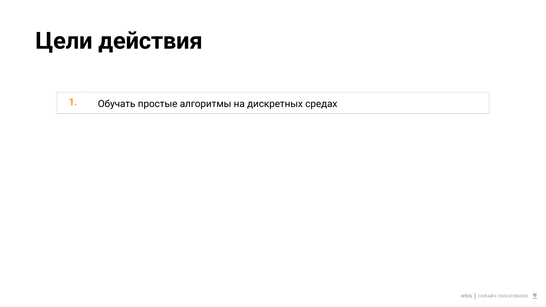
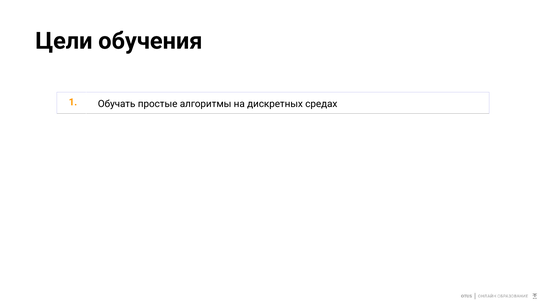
действия: действия -> обучения (150, 41)
